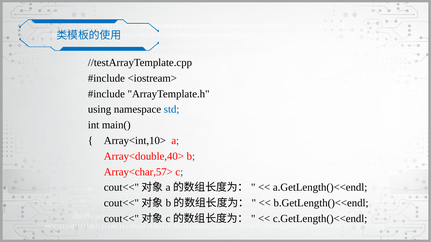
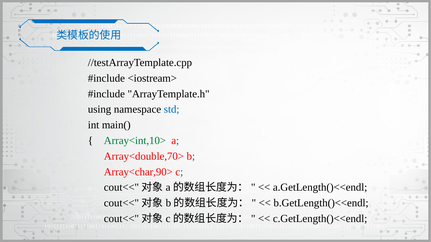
Array<int,10> colour: black -> green (135, 141)
Array<double,40>: Array<double,40> -> Array<double,70> (144, 157)
Array<char,57>: Array<char,57> -> Array<char,90> (138, 172)
